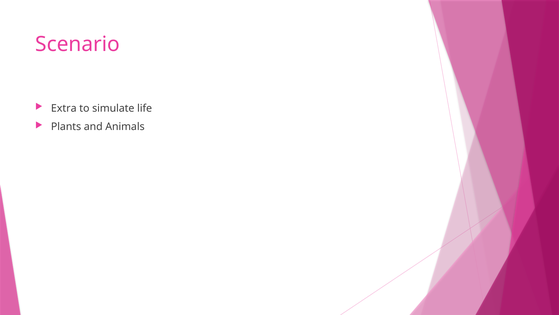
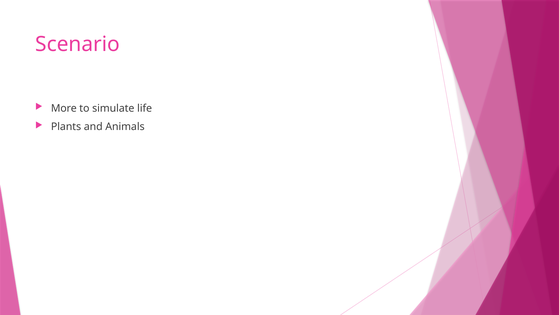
Extra: Extra -> More (64, 108)
